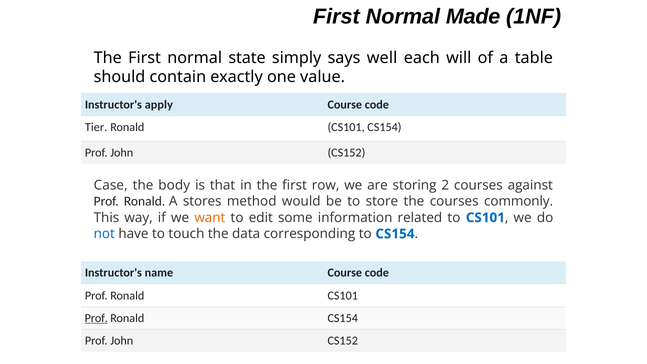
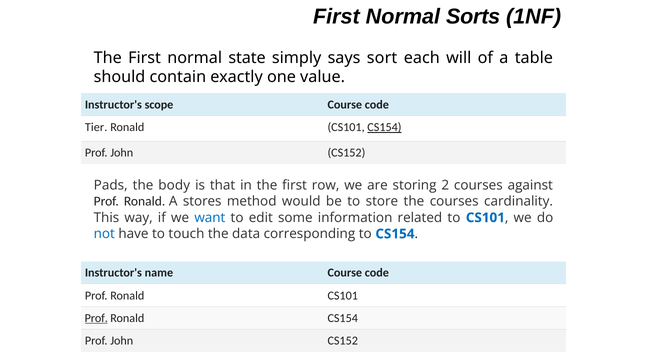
Made: Made -> Sorts (473, 17)
well: well -> sort (382, 58)
apply: apply -> scope (159, 105)
CS154 underline: none -> present (384, 127)
Case: Case -> Pads (111, 185)
commonly: commonly -> cardinality (519, 202)
want colour: orange -> blue (210, 218)
